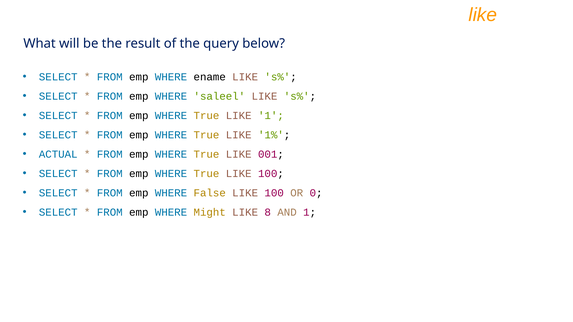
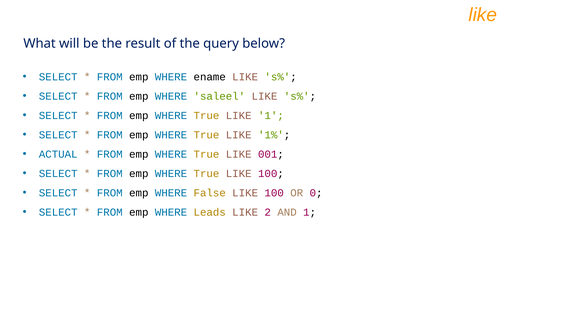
Might: Might -> Leads (210, 212)
8: 8 -> 2 (268, 212)
